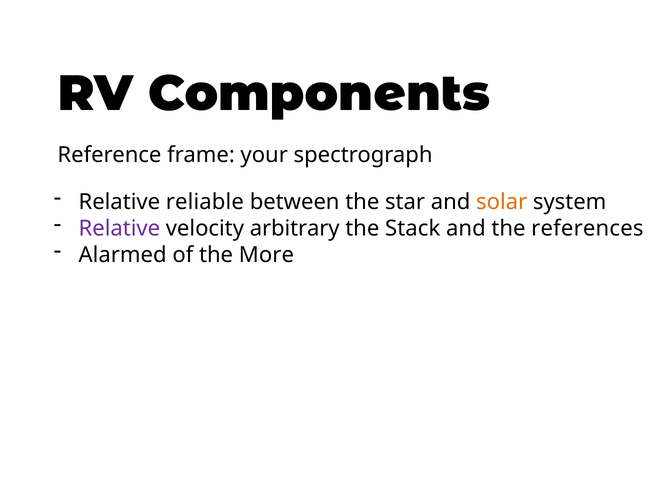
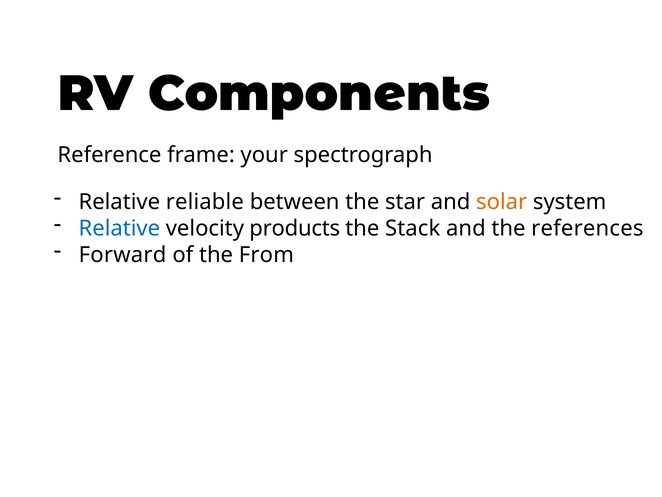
Relative colour: purple -> blue (119, 228)
arbitrary: arbitrary -> products (295, 228)
Alarmed: Alarmed -> Forward (123, 255)
More: More -> From (266, 255)
